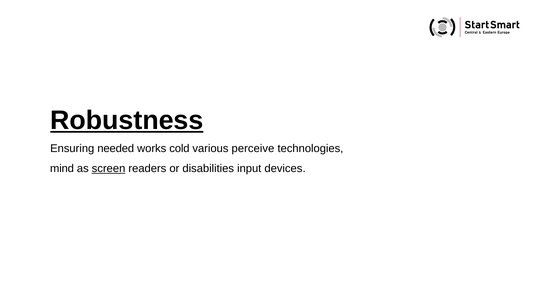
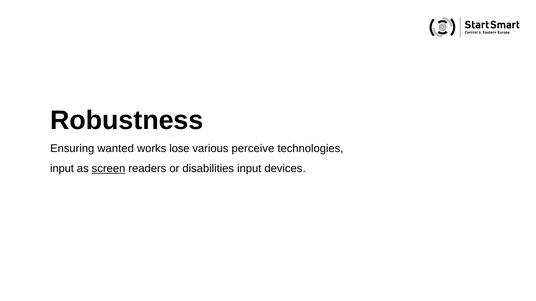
Robustness underline: present -> none (127, 120)
needed: needed -> wanted (116, 149)
cold: cold -> lose (179, 149)
mind: mind -> input (62, 169)
